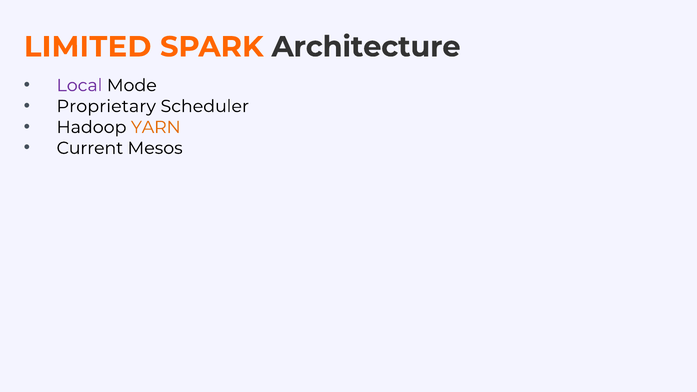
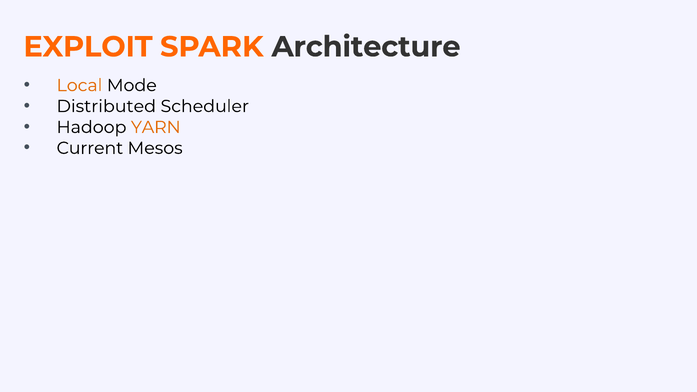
LIMITED: LIMITED -> EXPLOIT (88, 47)
Local colour: purple -> orange (79, 85)
Proprietary: Proprietary -> Distributed (106, 106)
